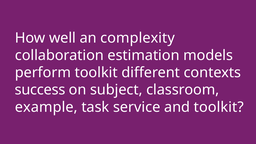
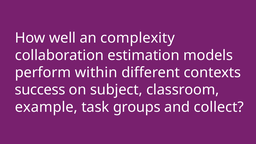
perform toolkit: toolkit -> within (96, 73)
service: service -> groups (137, 107)
and toolkit: toolkit -> collect (219, 107)
